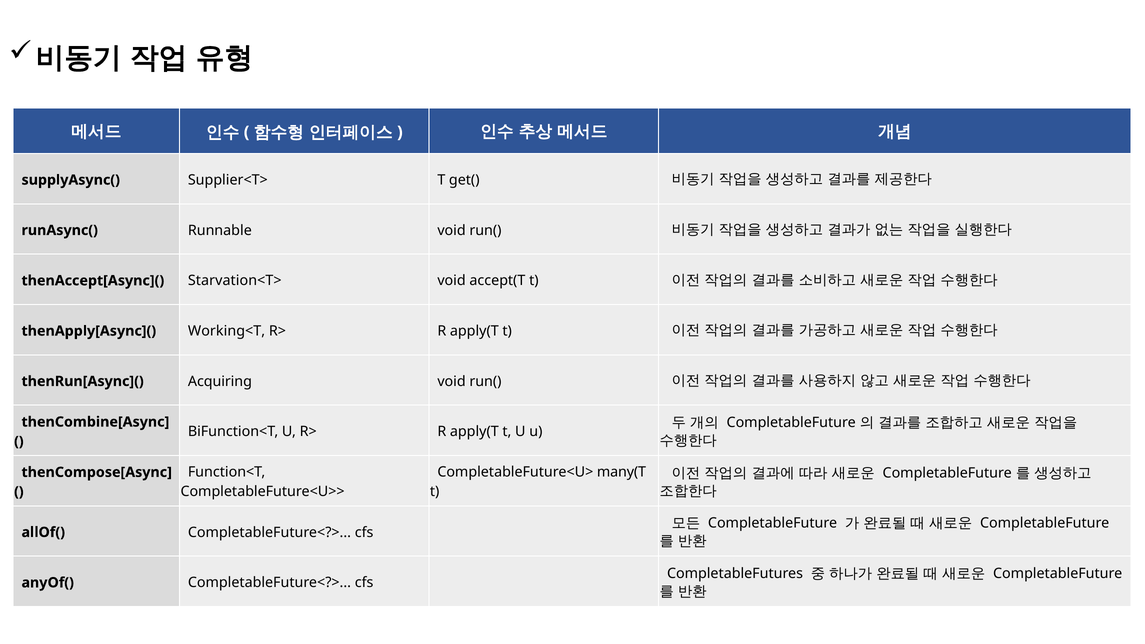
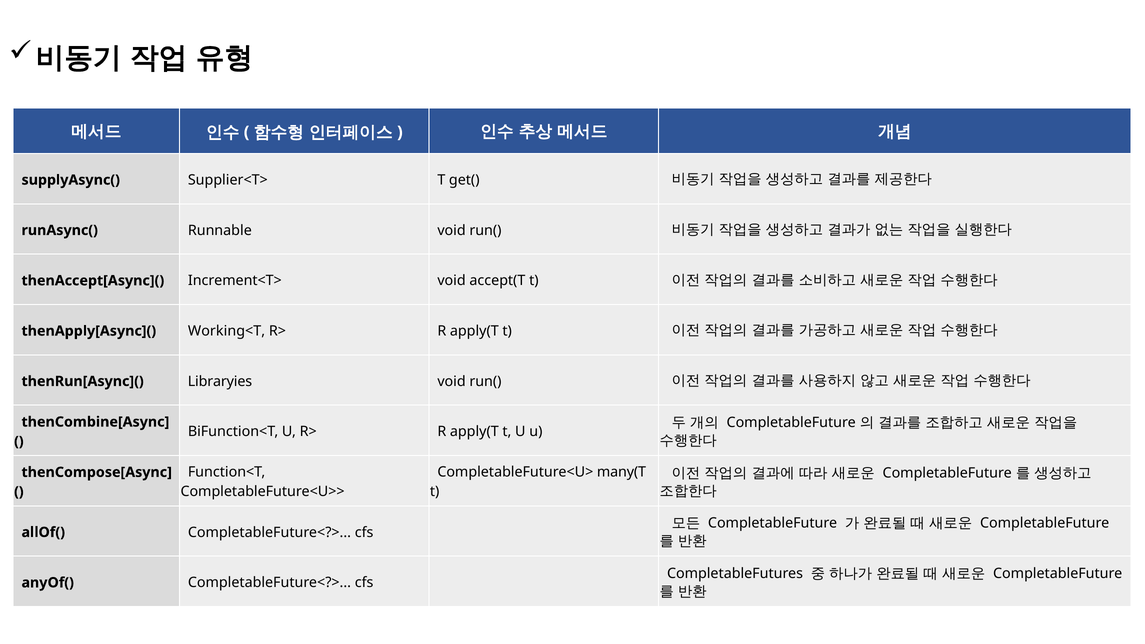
Starvation<T>: Starvation<T> -> Increment<T> (235, 281)
Acquiring: Acquiring -> Libraryies (220, 381)
